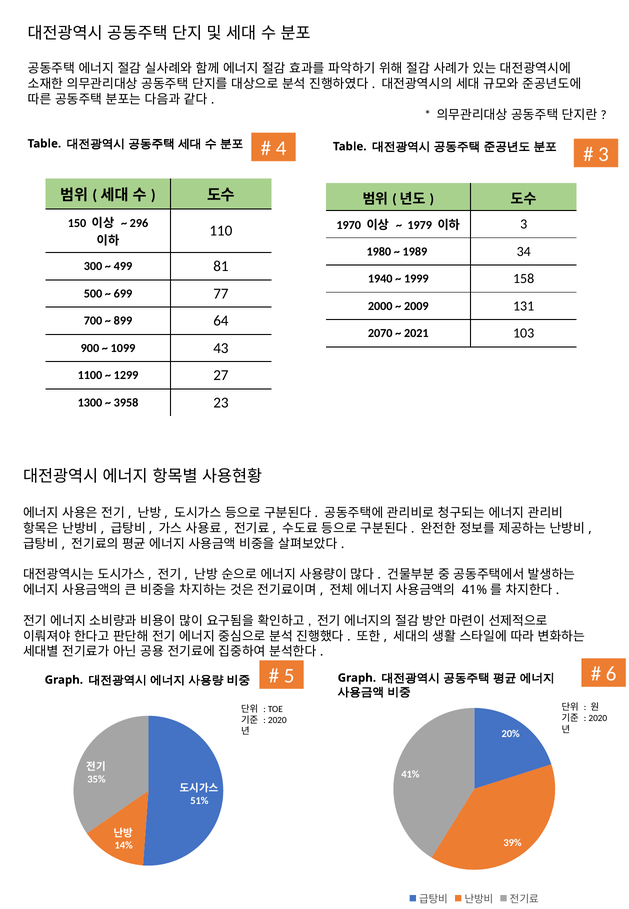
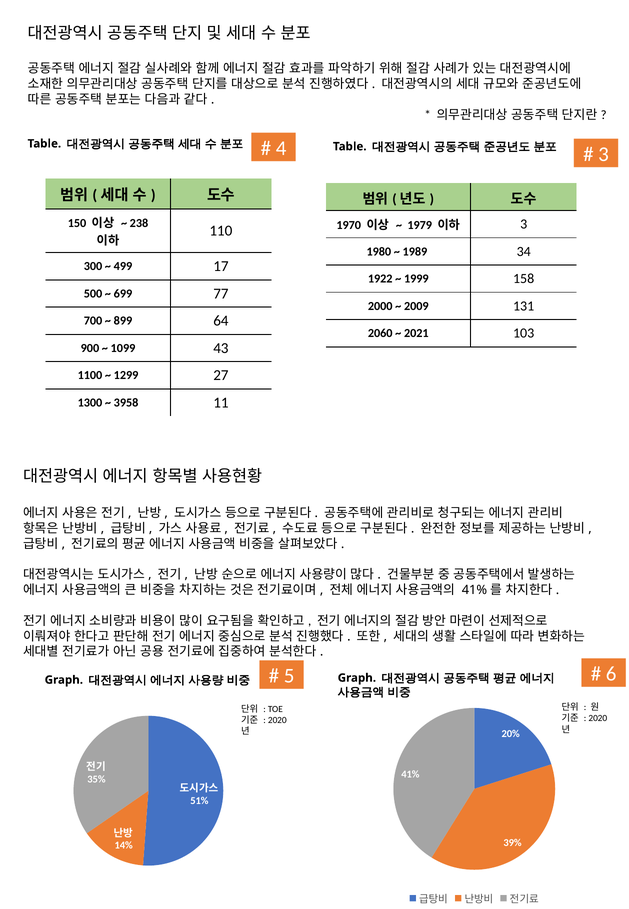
296: 296 -> 238 (139, 223)
81: 81 -> 17 (221, 266)
1940: 1940 -> 1922 (380, 279)
2070: 2070 -> 2060 (380, 333)
23: 23 -> 11 (221, 402)
